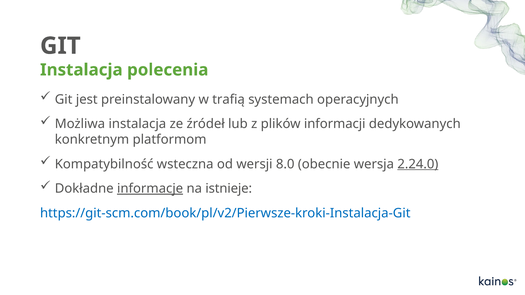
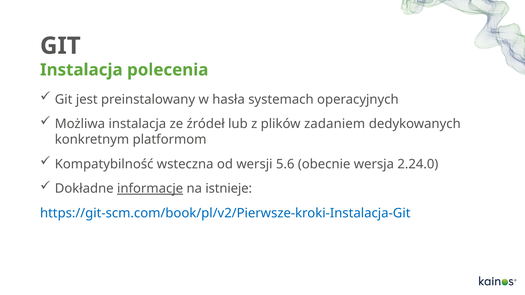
trafią: trafią -> hasła (229, 99)
informacji: informacji -> zadaniem (335, 124)
8.0: 8.0 -> 5.6 (285, 164)
2.24.0 underline: present -> none (418, 164)
